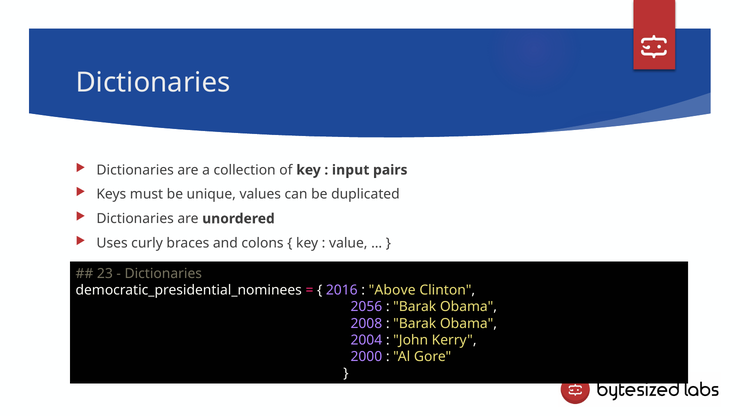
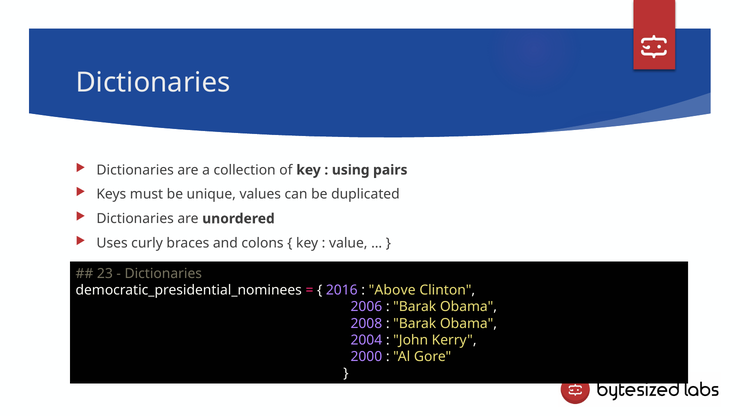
input: input -> using (351, 170)
2056: 2056 -> 2006 (366, 307)
